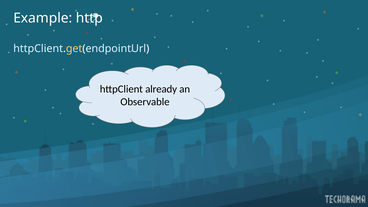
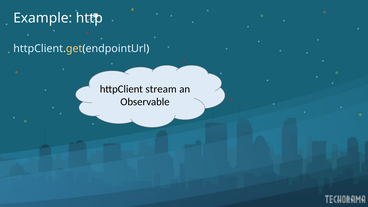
already: already -> stream (161, 89)
